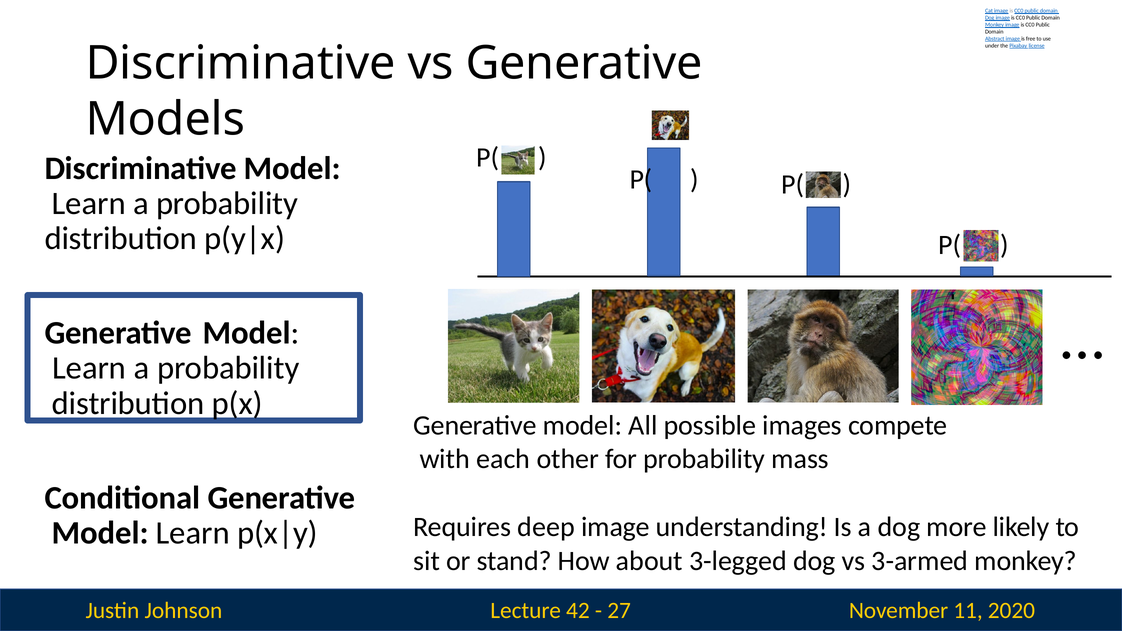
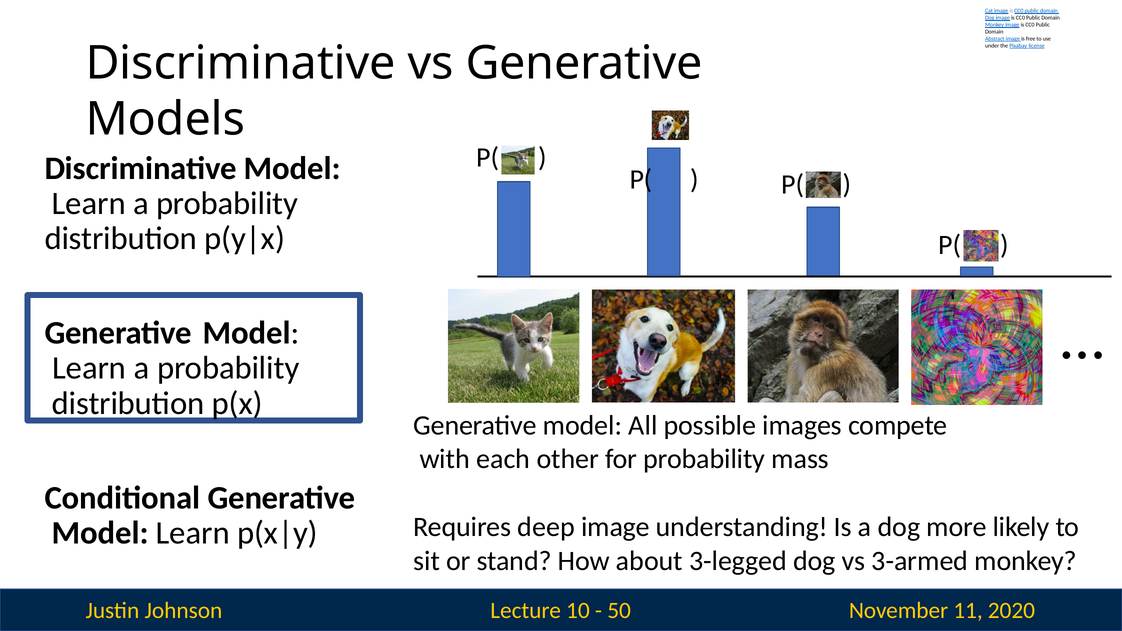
42: 42 -> 10 (578, 611)
27: 27 -> 50 (619, 611)
